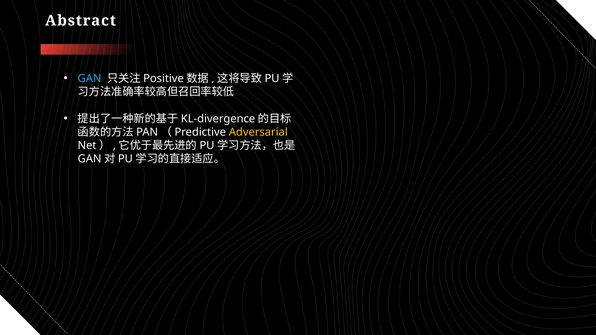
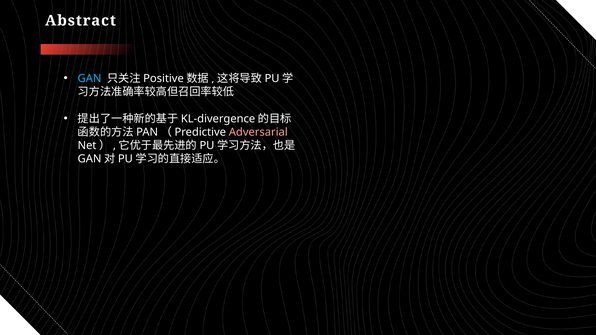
Adversarial colour: yellow -> pink (258, 132)
